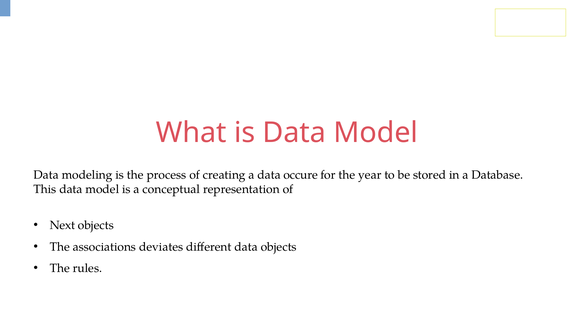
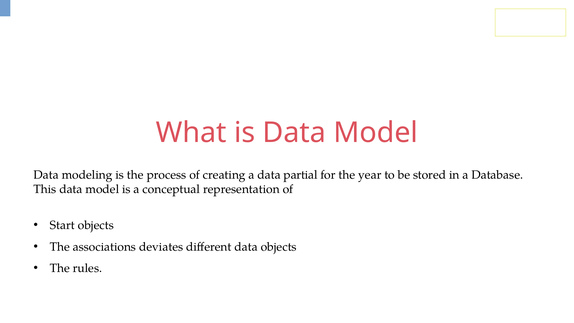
occure: occure -> partial (301, 175)
Next: Next -> Start (62, 225)
